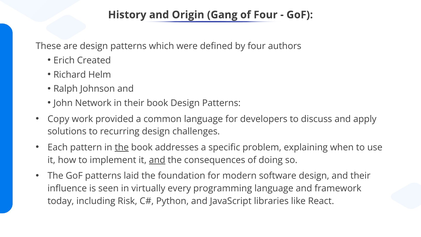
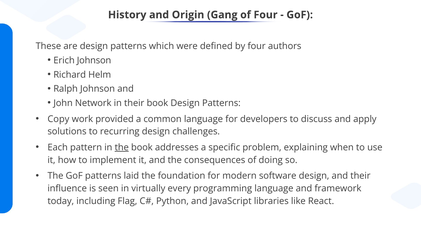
Erich Created: Created -> Johnson (94, 60)
and underline: present -> none (157, 160)
Risk: Risk -> Flag (127, 201)
